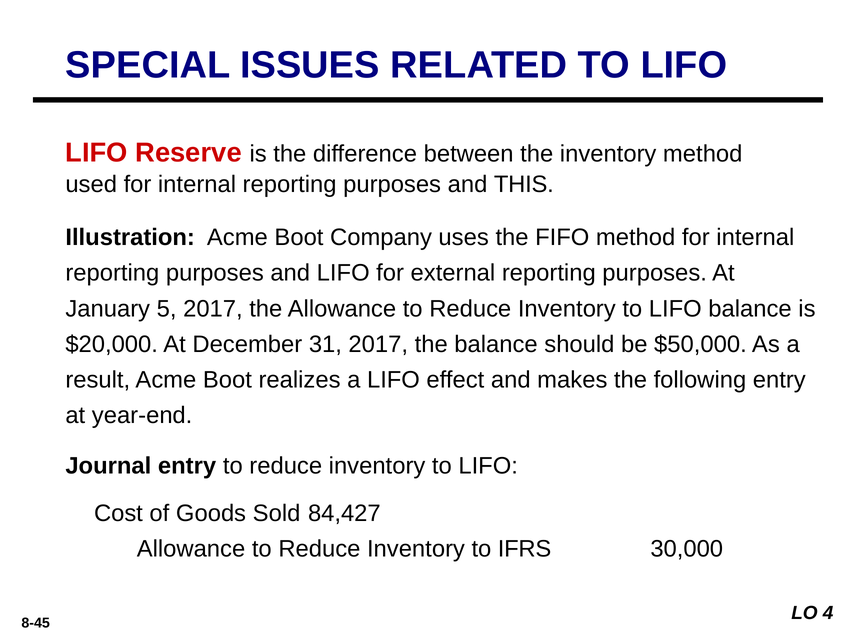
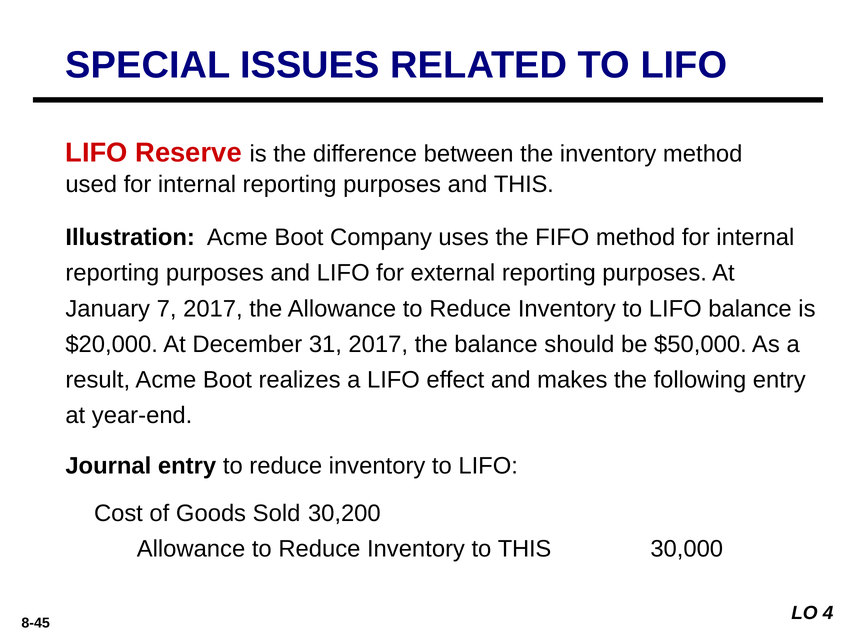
5: 5 -> 7 (167, 309)
84,427: 84,427 -> 30,200 (344, 513)
to IFRS: IFRS -> THIS (525, 549)
